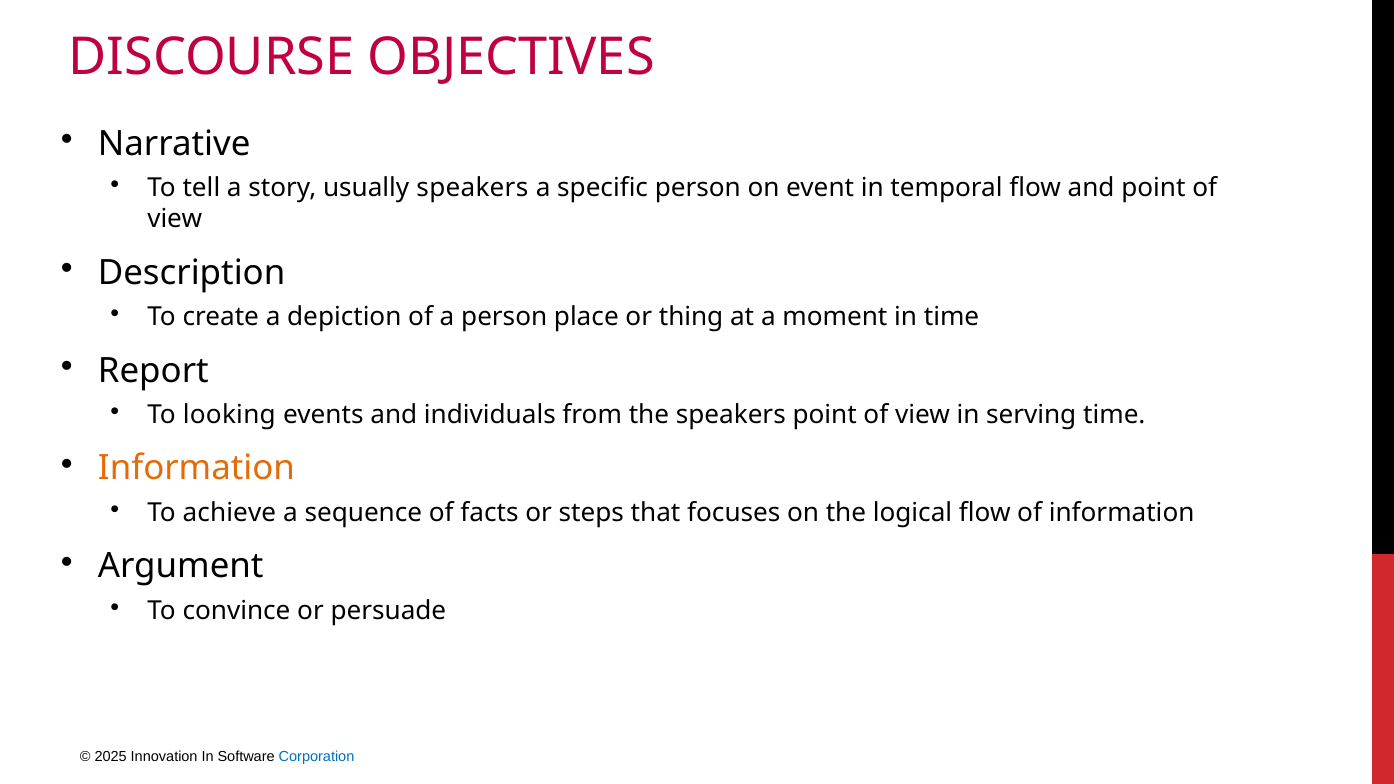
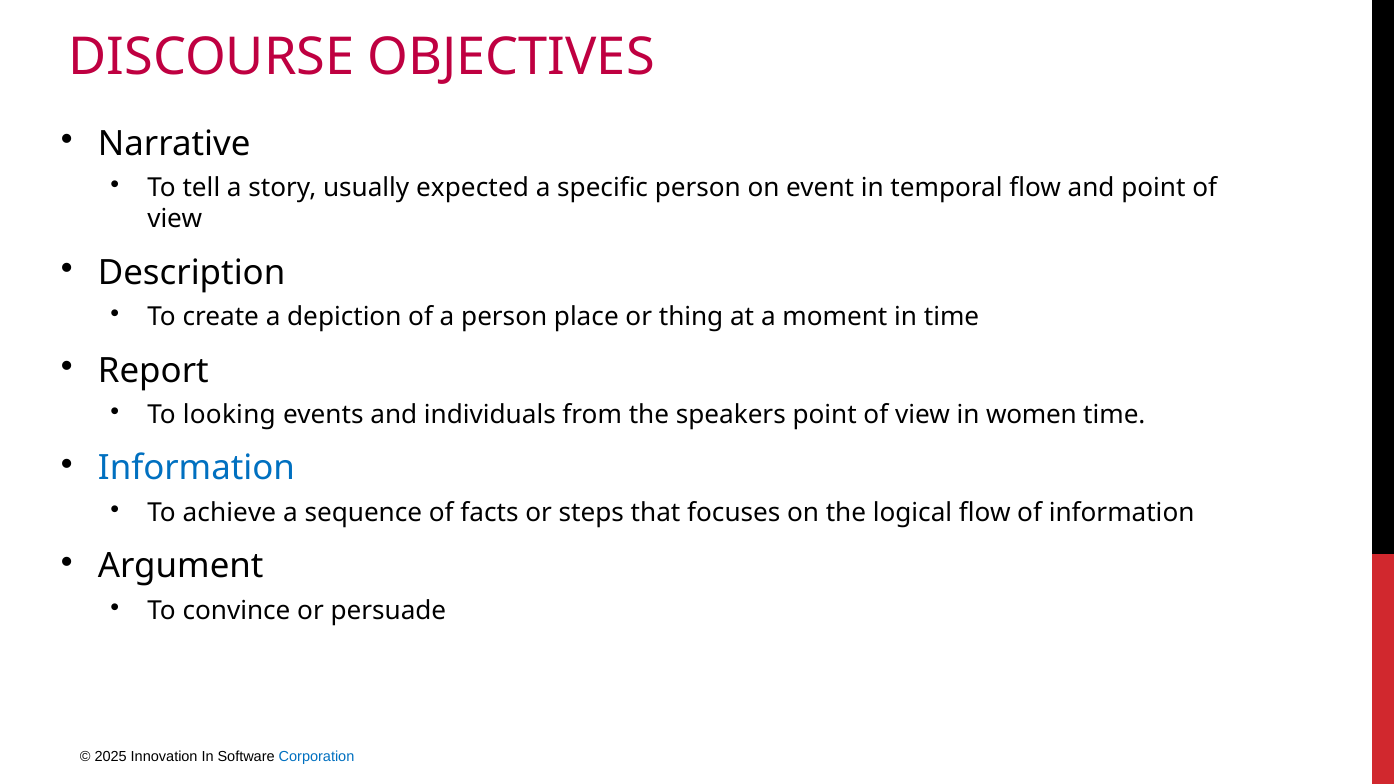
usually speakers: speakers -> expected (472, 188)
serving: serving -> women (1031, 415)
Information colour: orange -> blue (196, 469)
